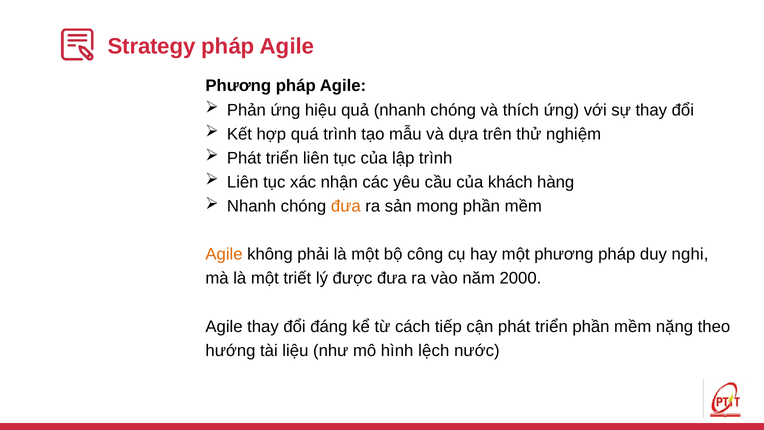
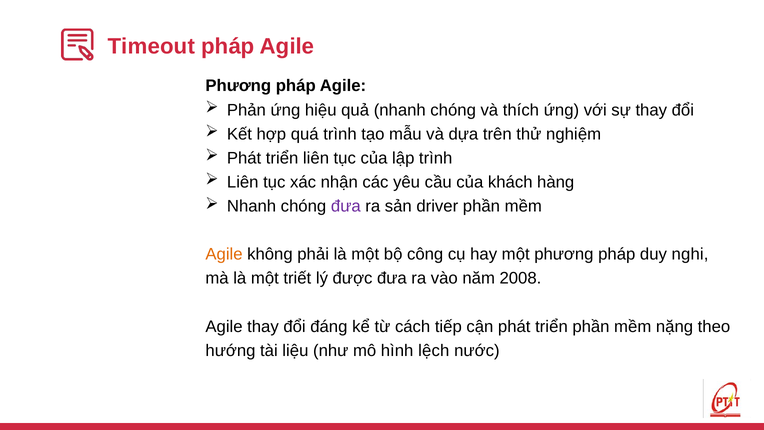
Strategy: Strategy -> Timeout (151, 46)
đưa colour: orange -> purple (346, 206)
mong: mong -> driver (437, 206)
2000: 2000 -> 2008 (520, 278)
